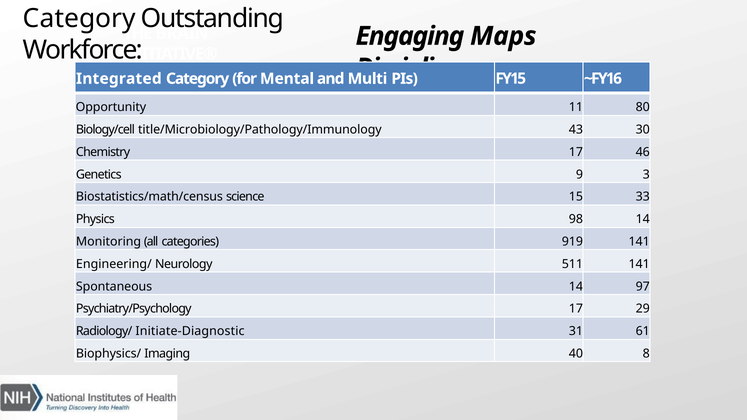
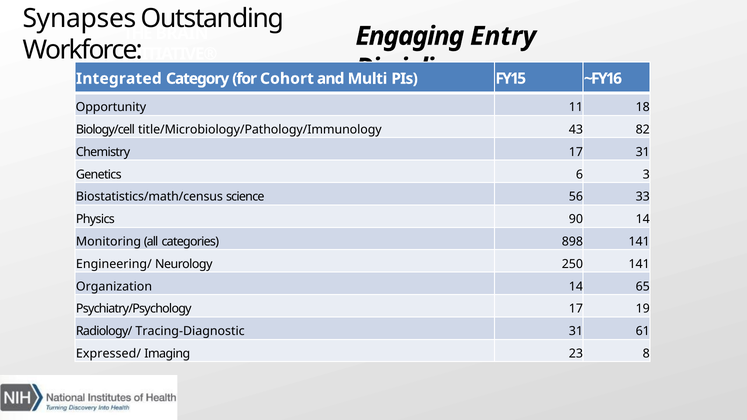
Category: Category -> Synapses (79, 18)
Maps: Maps -> Entry (503, 36)
Mental: Mental -> Cohort (287, 79)
80: 80 -> 18 (643, 107)
30: 30 -> 82 (643, 130)
17 46: 46 -> 31 (643, 152)
9: 9 -> 6 (580, 175)
15: 15 -> 56 (576, 197)
98: 98 -> 90 (576, 219)
919: 919 -> 898 (572, 242)
511: 511 -> 250 (572, 264)
Spontaneous: Spontaneous -> Organization (114, 287)
97: 97 -> 65 (643, 287)
29: 29 -> 19 (643, 309)
Initiate-Diagnostic: Initiate-Diagnostic -> Tracing-Diagnostic (190, 331)
Biophysics/: Biophysics/ -> Expressed/ (109, 354)
40: 40 -> 23 (576, 354)
